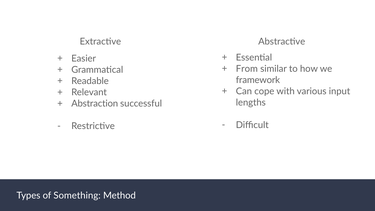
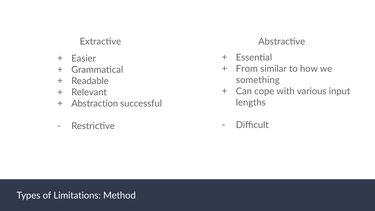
framework: framework -> something (258, 80)
Something: Something -> Limitations (77, 196)
